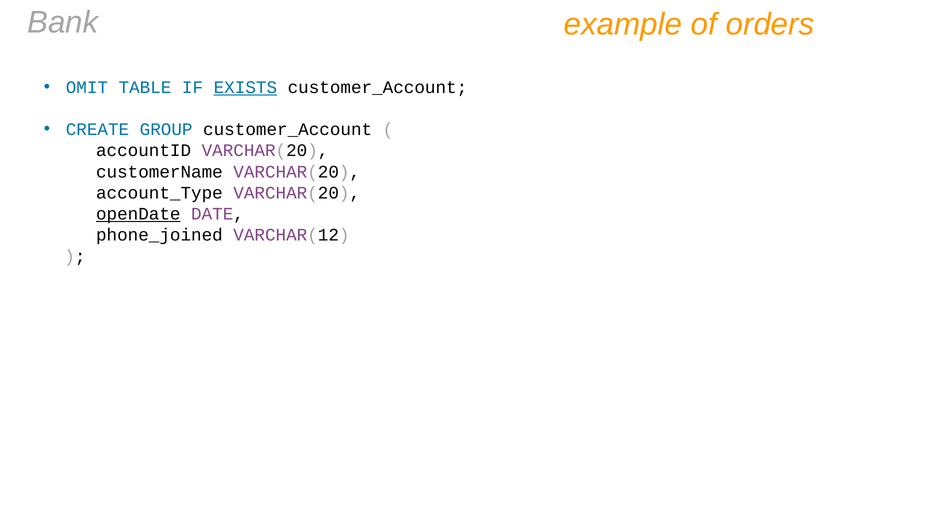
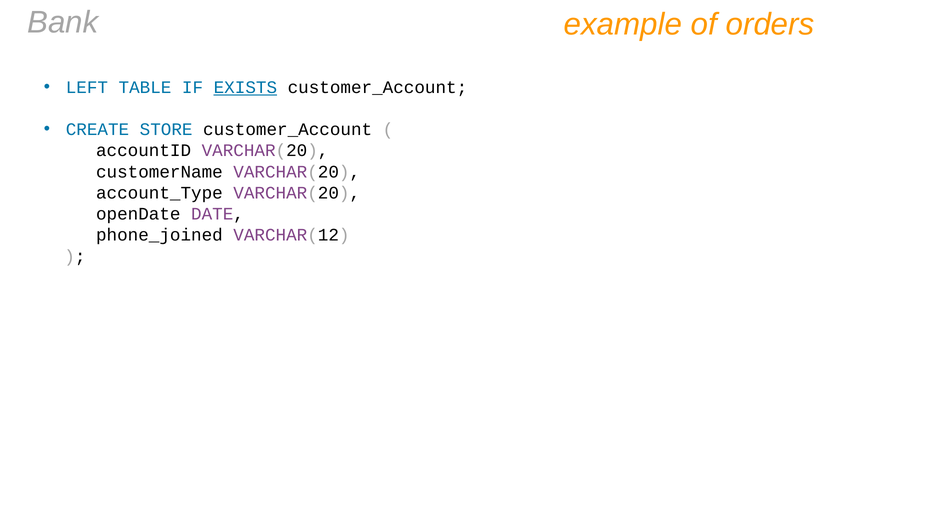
OMIT: OMIT -> LEFT (87, 87)
GROUP: GROUP -> STORE (166, 130)
openDate underline: present -> none (138, 214)
